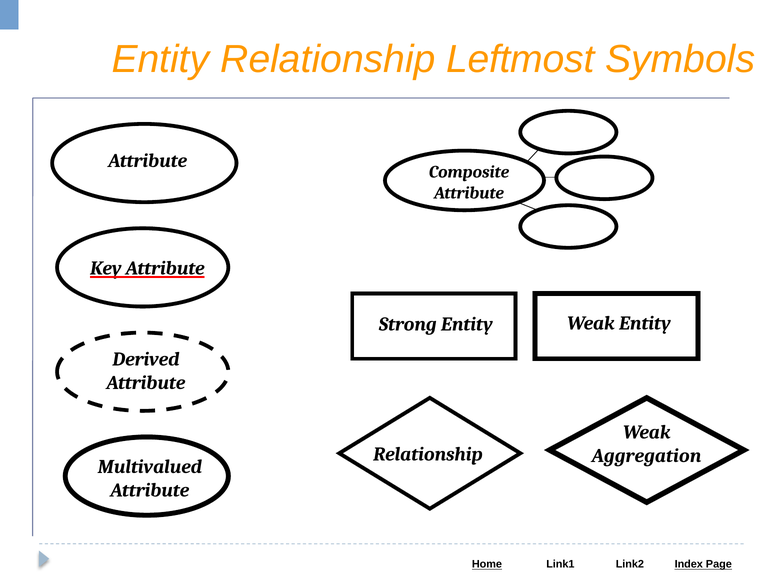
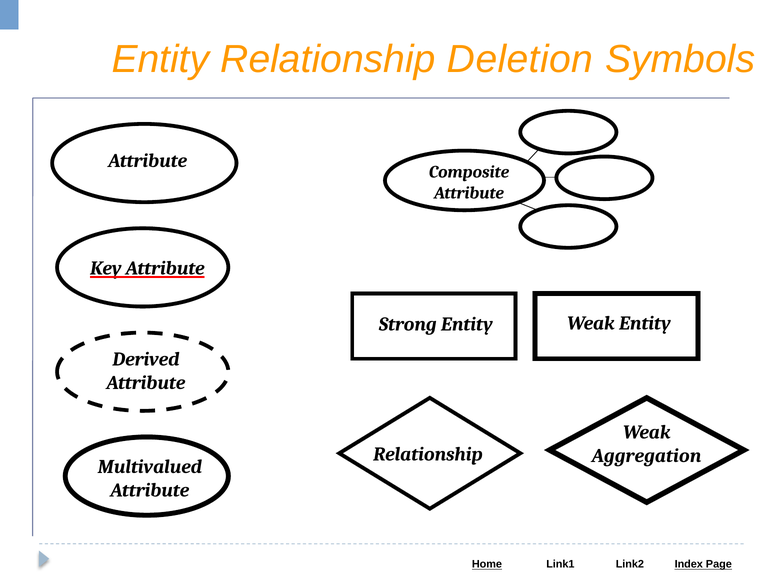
Leftmost: Leftmost -> Deletion (520, 60)
